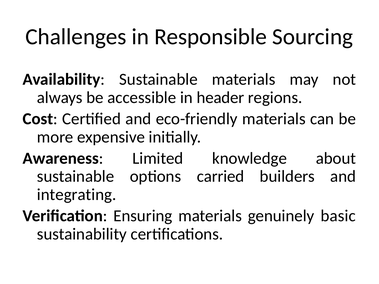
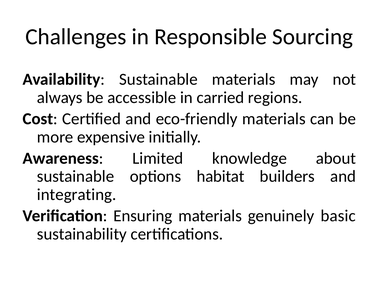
header: header -> carried (220, 98)
carried: carried -> habitat (221, 177)
